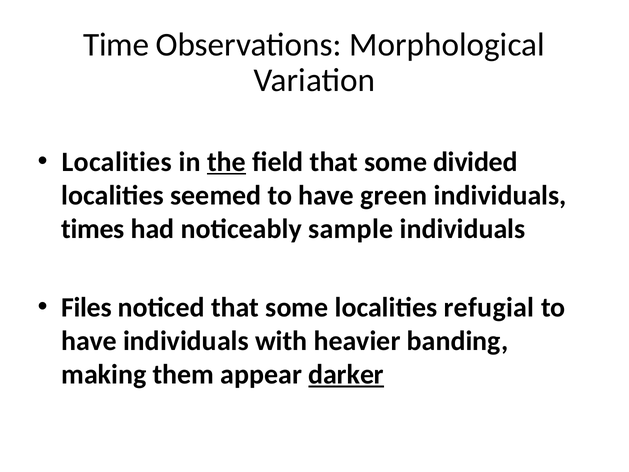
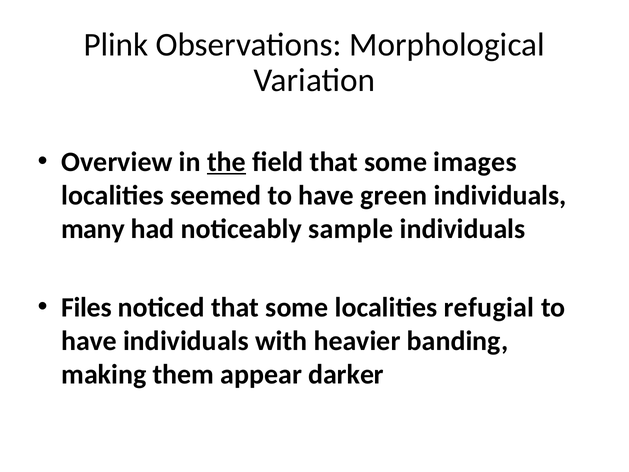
Time: Time -> Plink (116, 45)
Localities: Localities -> Overview (117, 162)
divided: divided -> images (475, 162)
times: times -> many (93, 229)
darker underline: present -> none (346, 374)
